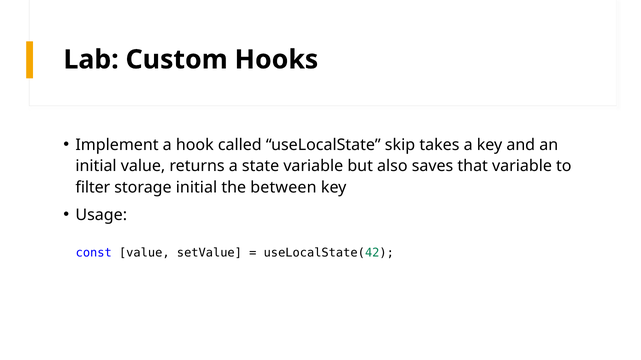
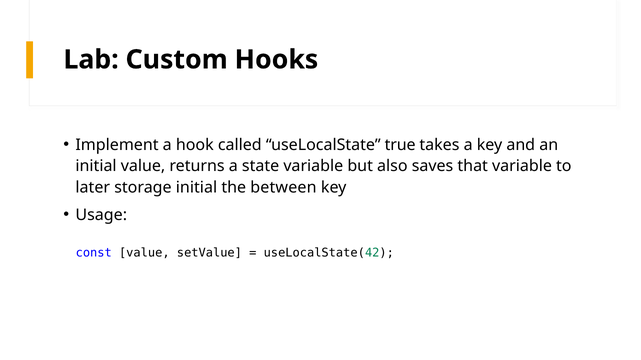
skip: skip -> true (400, 145)
filter: filter -> later (93, 188)
